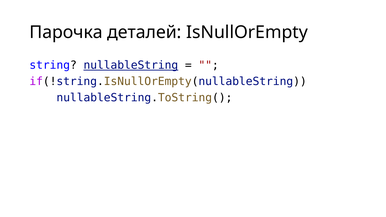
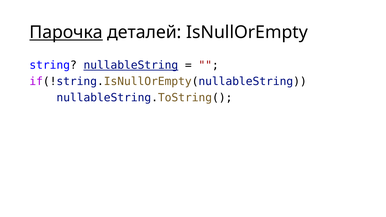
Парочка underline: none -> present (66, 32)
